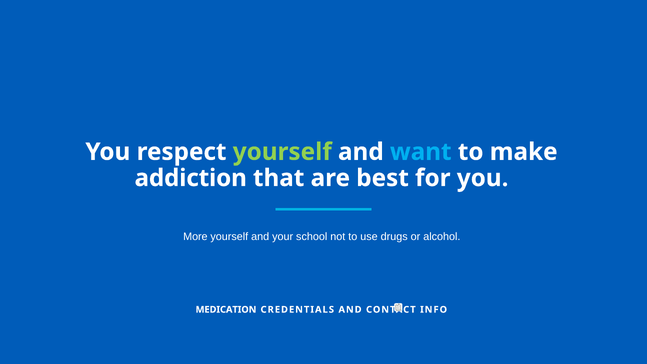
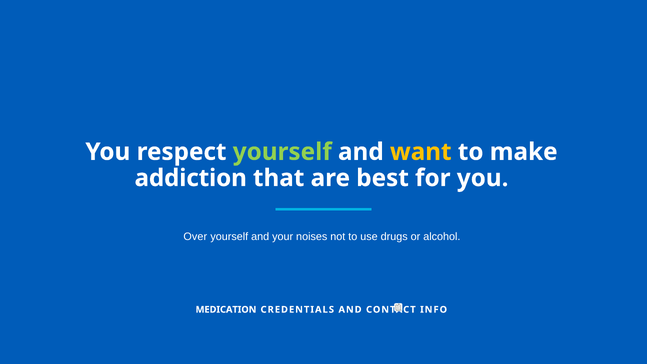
want colour: light blue -> yellow (421, 152)
More: More -> Over (195, 237)
school: school -> noises (312, 237)
